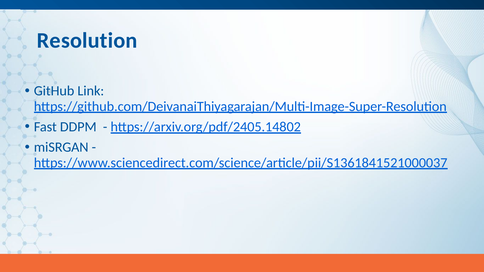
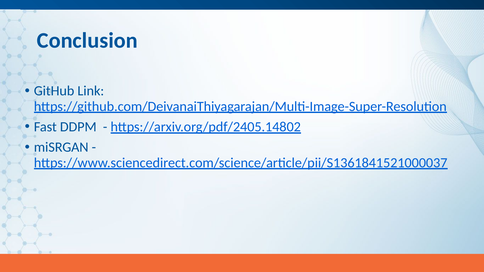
Resolution: Resolution -> Conclusion (87, 41)
